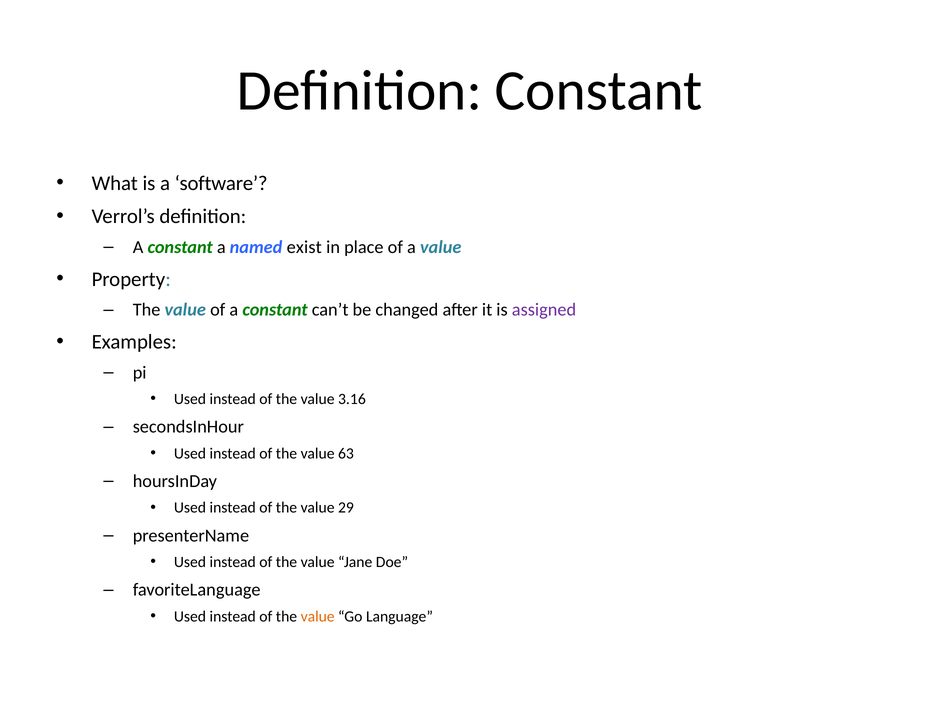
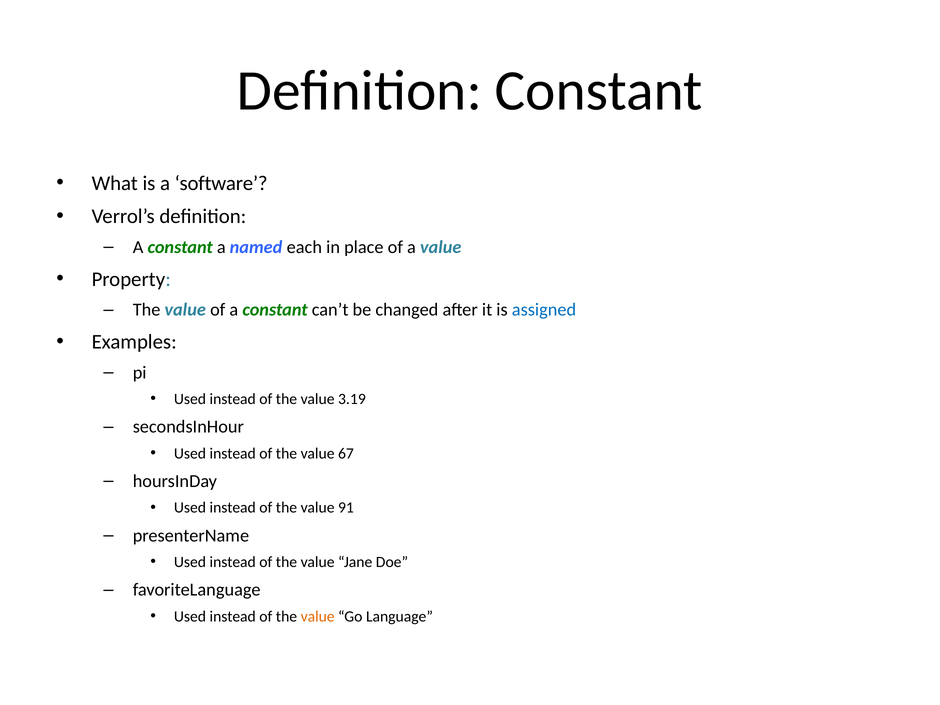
exist: exist -> each (304, 247)
assigned colour: purple -> blue (544, 310)
3.16: 3.16 -> 3.19 (352, 399)
63: 63 -> 67 (346, 453)
29: 29 -> 91 (346, 508)
